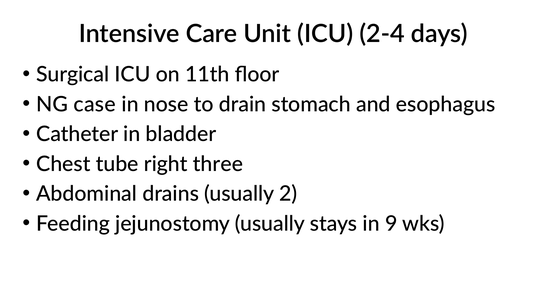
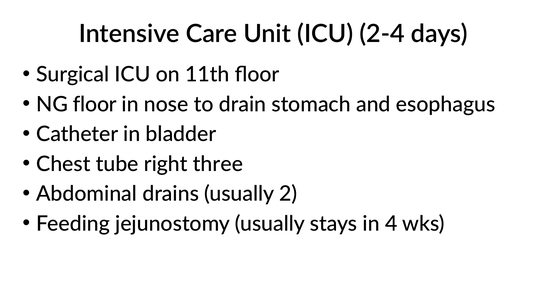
NG case: case -> floor (95, 104)
9: 9 -> 4 (391, 224)
